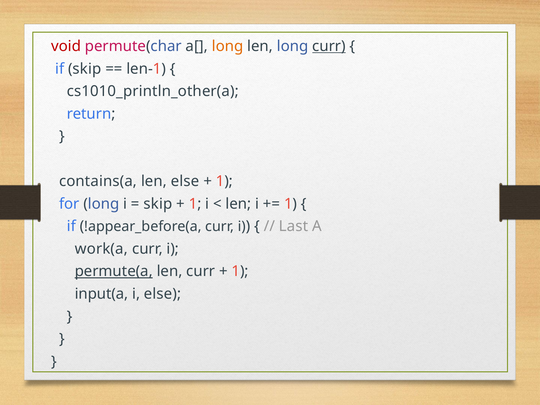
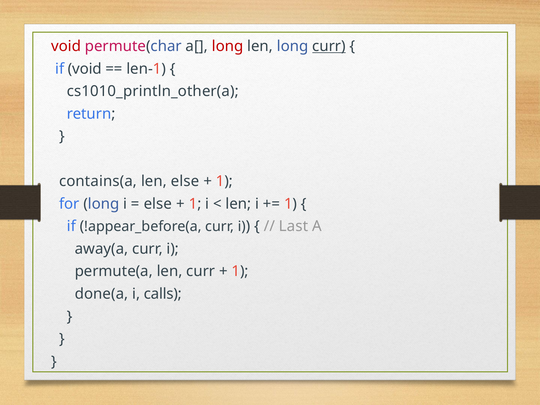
long colour: orange -> red (228, 46)
if skip: skip -> void (85, 69)
skip: skip -> else (158, 204)
work(a: work(a -> away(a (101, 249)
permute(a underline: present -> none (114, 271)
input(a: input(a -> done(a (101, 294)
i else: else -> calls (163, 294)
